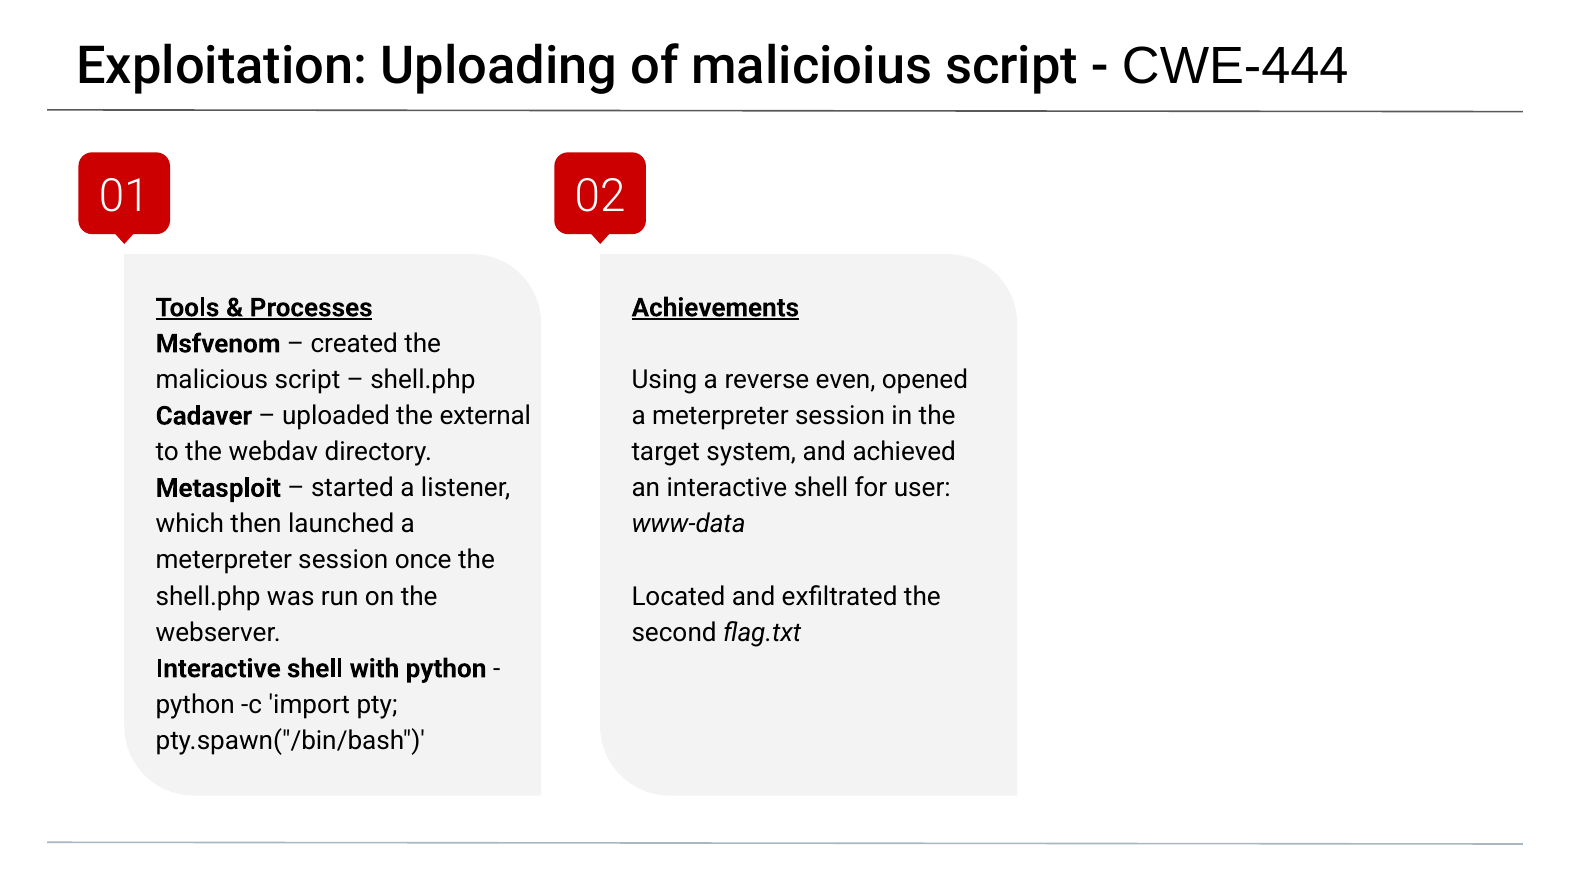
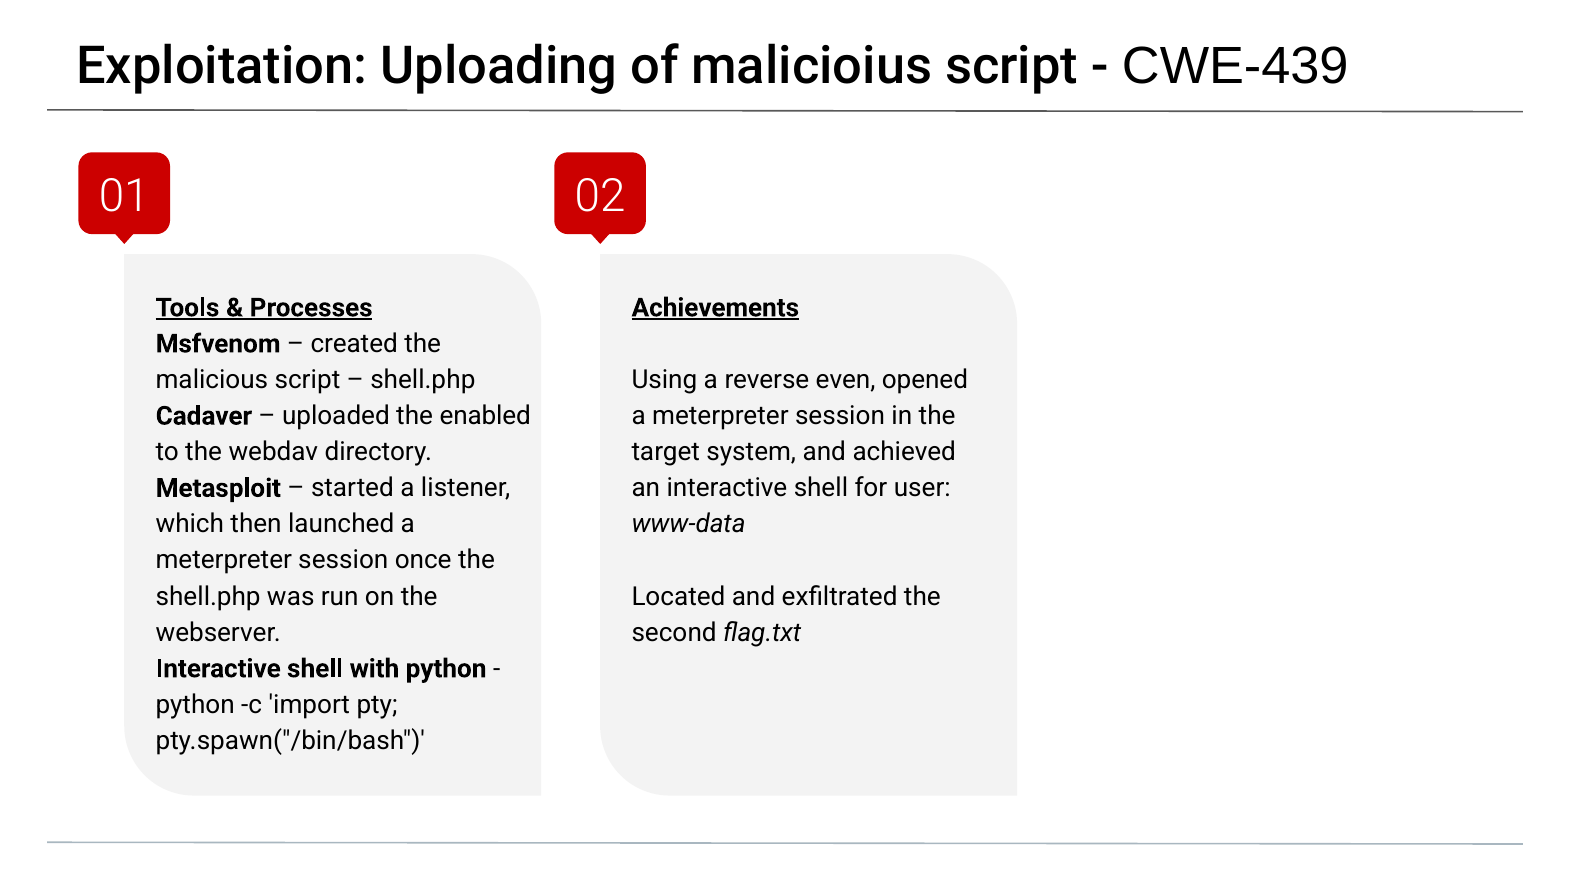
CWE-444: CWE-444 -> CWE-439 (1235, 66)
external: external -> enabled (485, 416)
